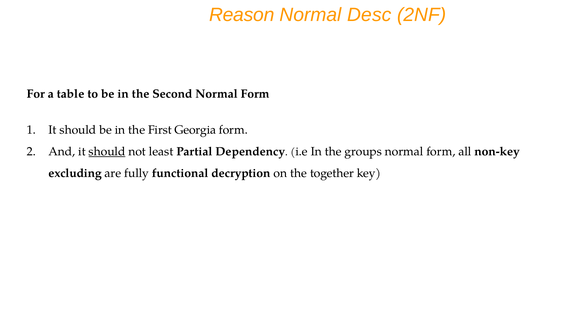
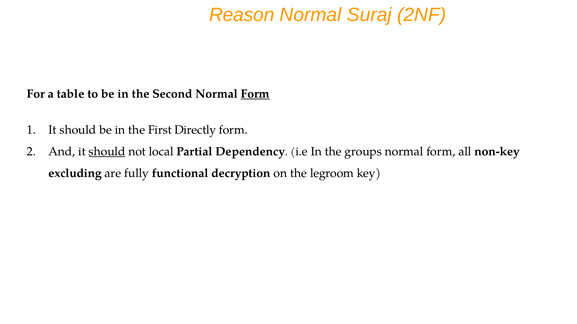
Desc: Desc -> Suraj (369, 15)
Form underline: none -> present (255, 94)
Georgia: Georgia -> Directly (195, 130)
least: least -> local (161, 152)
together: together -> legroom (332, 173)
